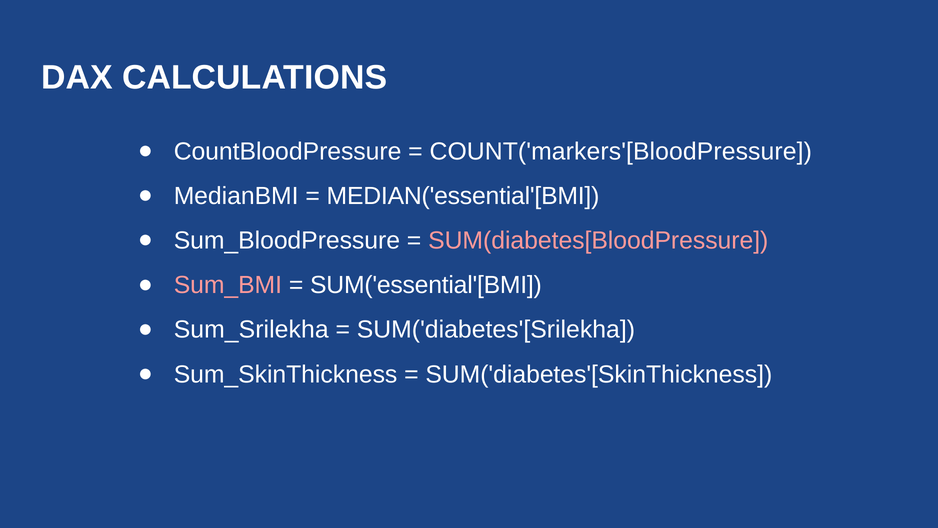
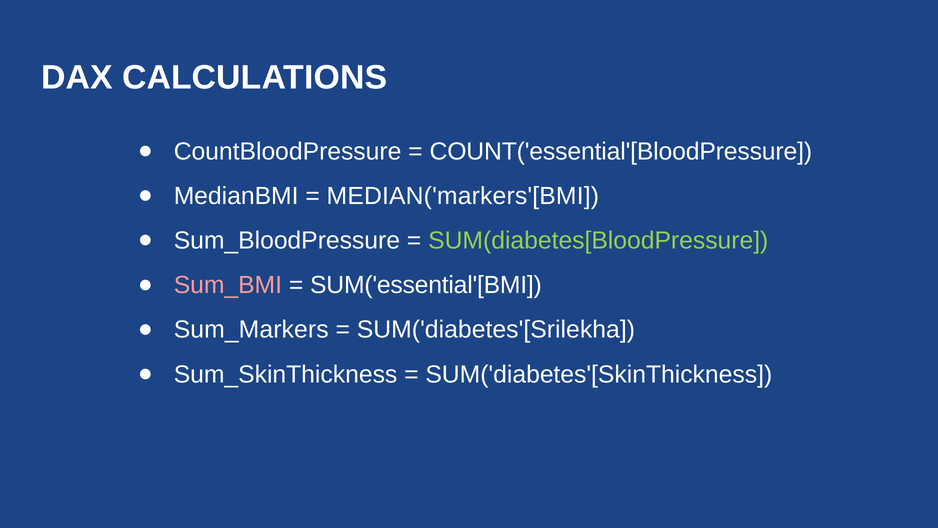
COUNT('markers'[BloodPressure: COUNT('markers'[BloodPressure -> COUNT('essential'[BloodPressure (621, 151)
MEDIAN('essential'[BMI: MEDIAN('essential'[BMI -> MEDIAN('markers'[BMI (463, 196)
SUM(diabetes[BloodPressure colour: pink -> light green (598, 241)
Sum_Srilekha: Sum_Srilekha -> Sum_Markers (251, 330)
